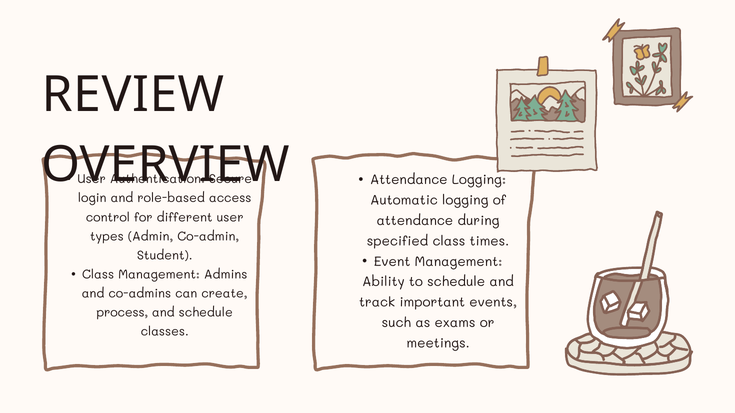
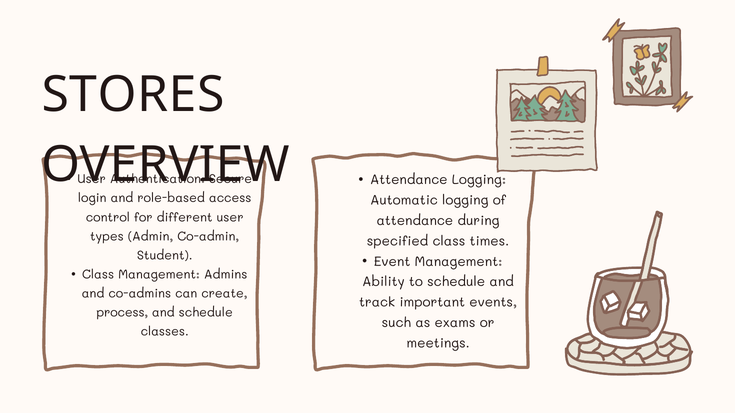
REVIEW: REVIEW -> STORES (133, 95)
